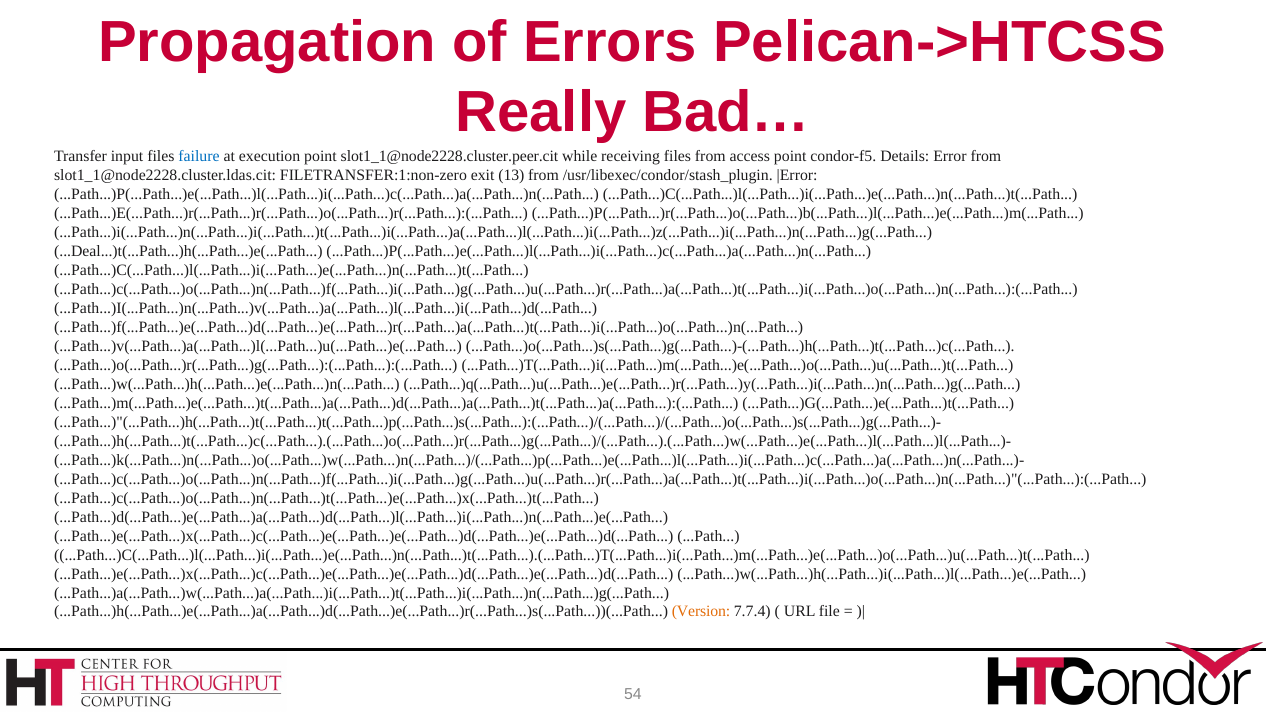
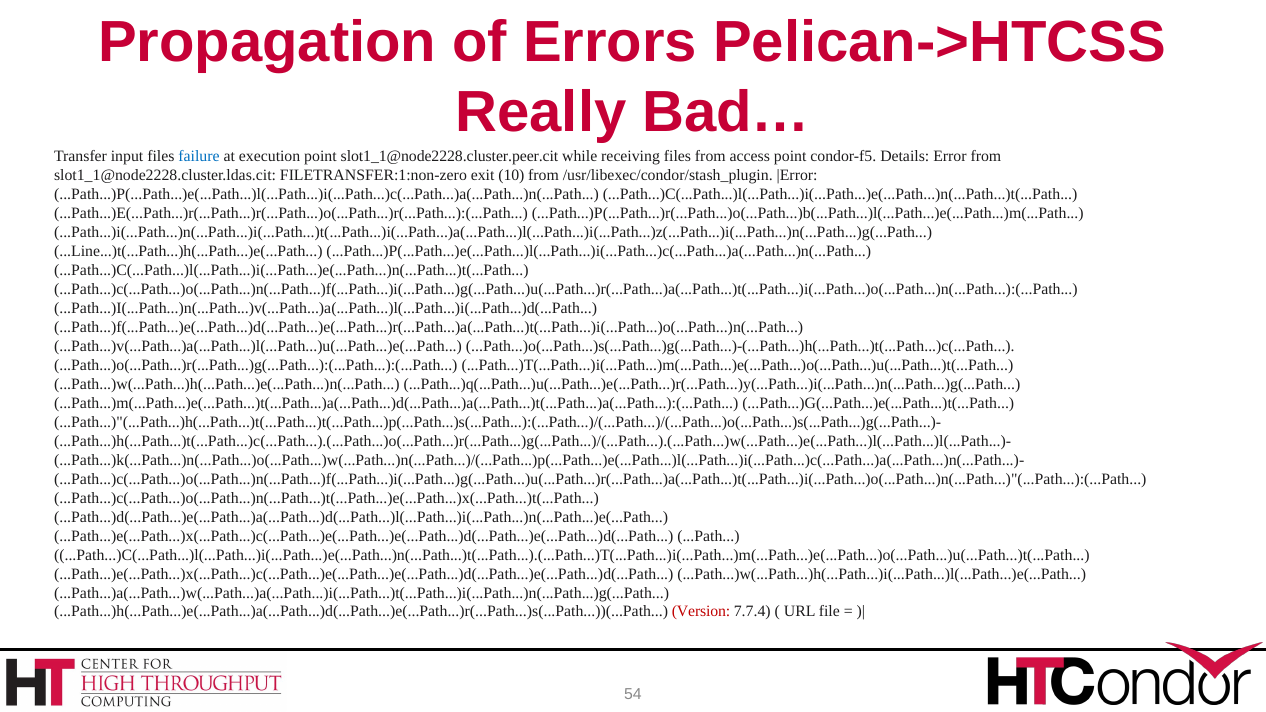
13: 13 -> 10 (511, 175)
...Deal...)t(...Path...)h(...Path...)e(...Path: ...Deal...)t(...Path...)h(...Path...)e(...Path -> ...Line...)t(...Path...)h(...Path...)e(...Path (188, 251)
Version colour: orange -> red (701, 612)
